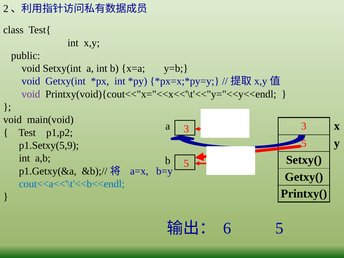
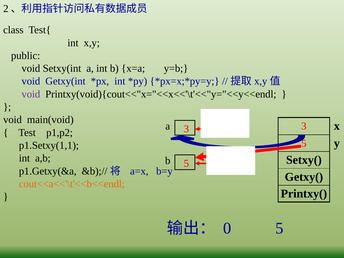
p1.Setxy(5,9: p1.Setxy(5,9 -> p1.Setxy(1,1 (49, 145)
cout<<a<<'\t'<<b<<endl colour: blue -> orange (72, 184)
6: 6 -> 0 (227, 228)
